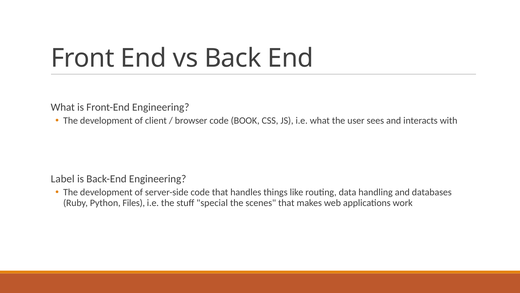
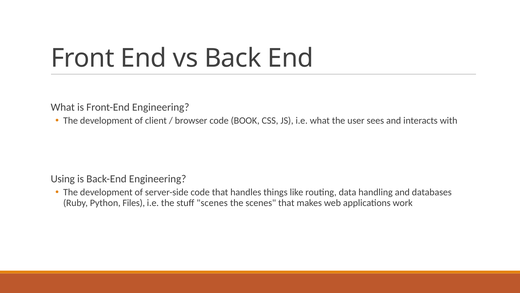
Label: Label -> Using (63, 179)
stuff special: special -> scenes (212, 203)
